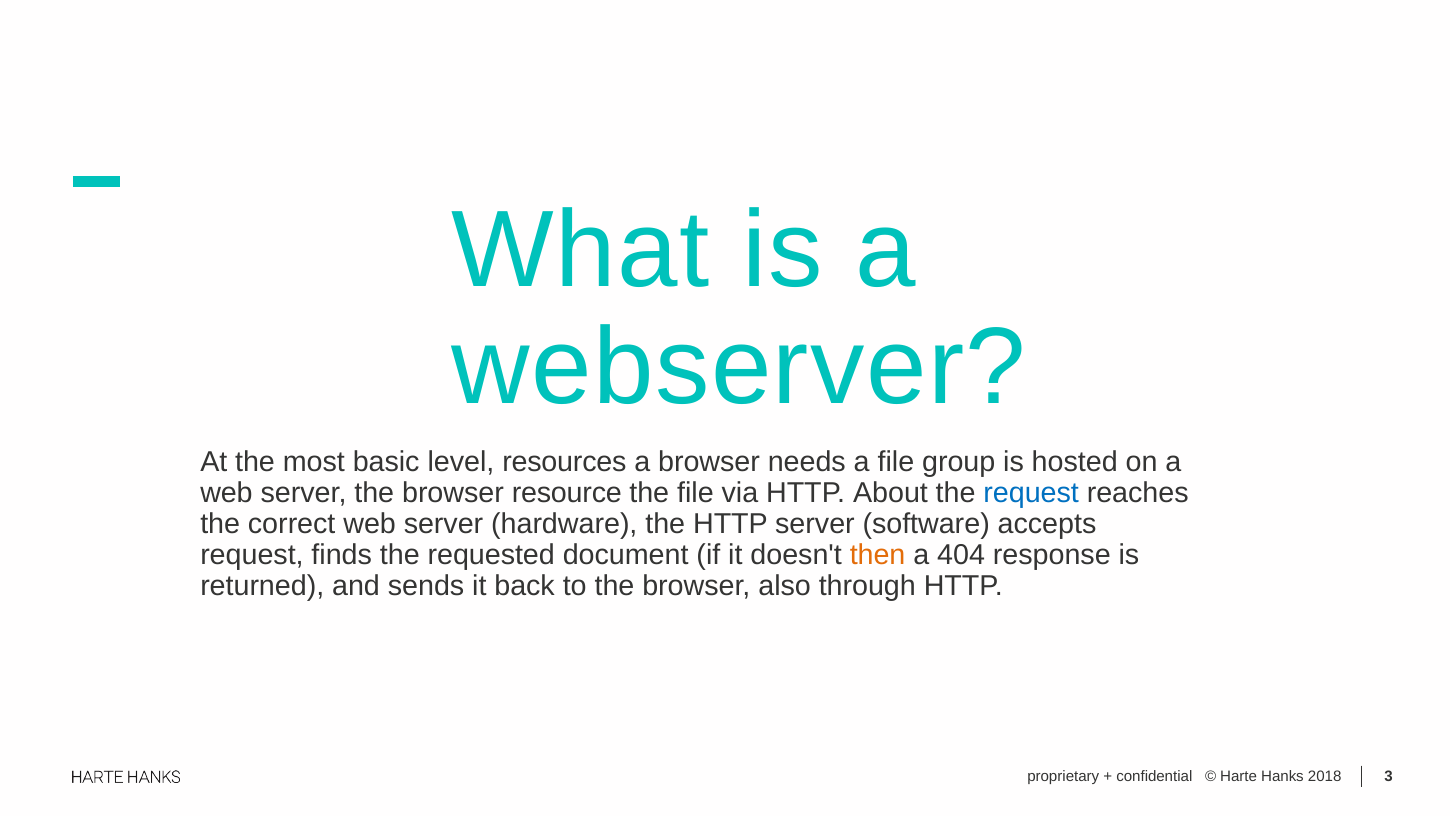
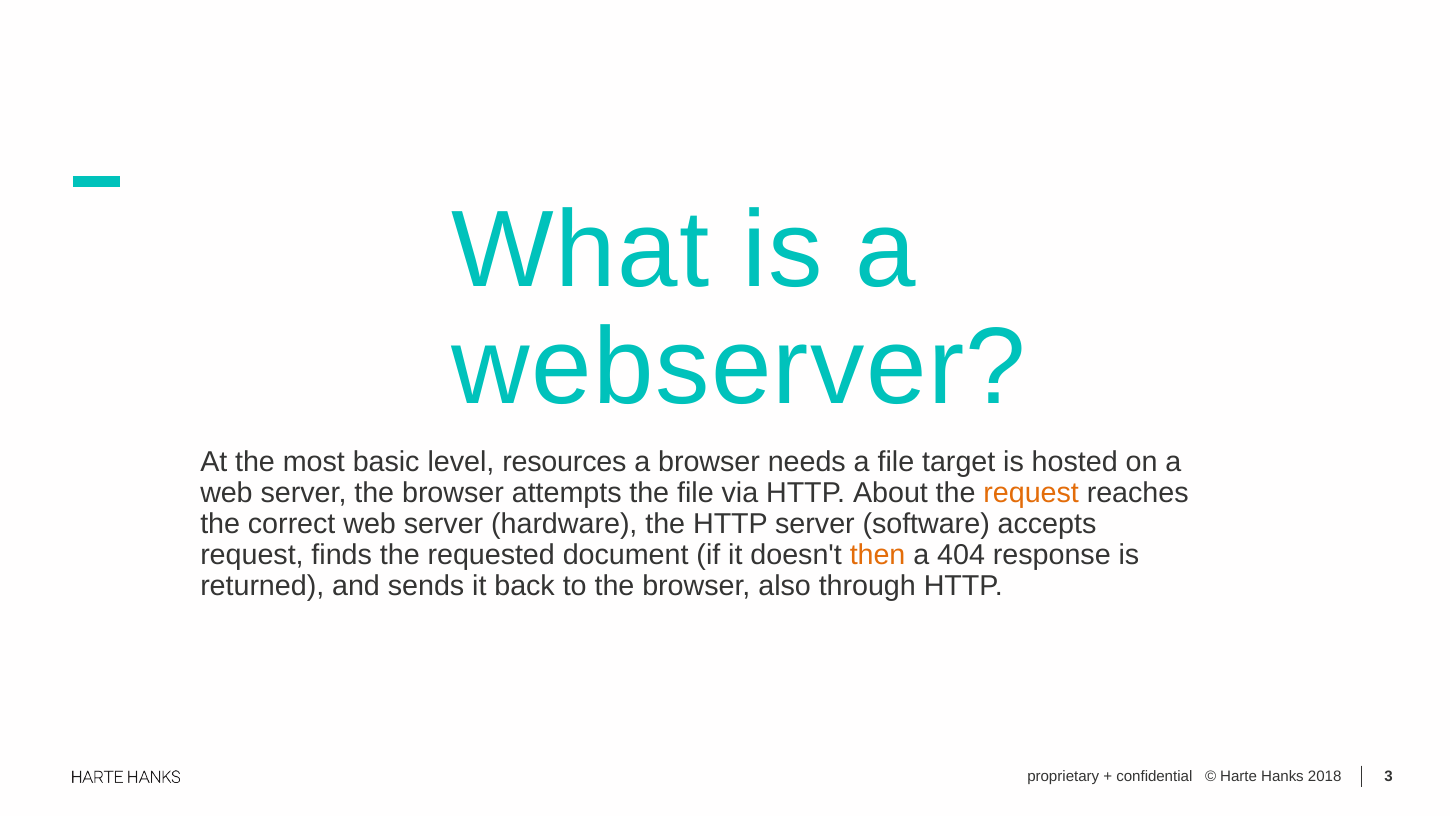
group: group -> target (959, 462)
resource: resource -> attempts (567, 493)
request colour: blue -> orange (1031, 493)
